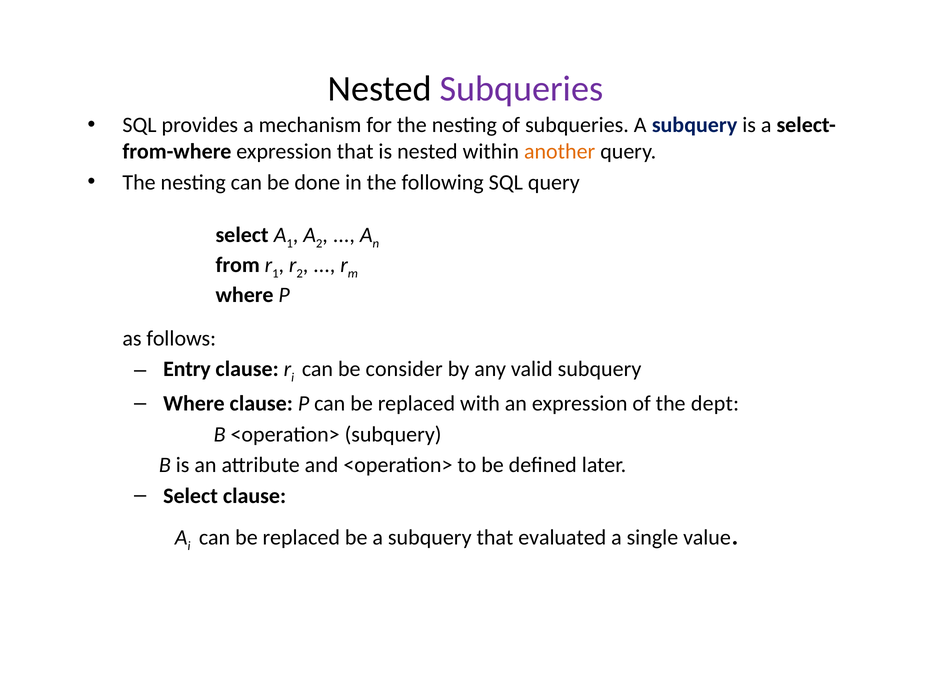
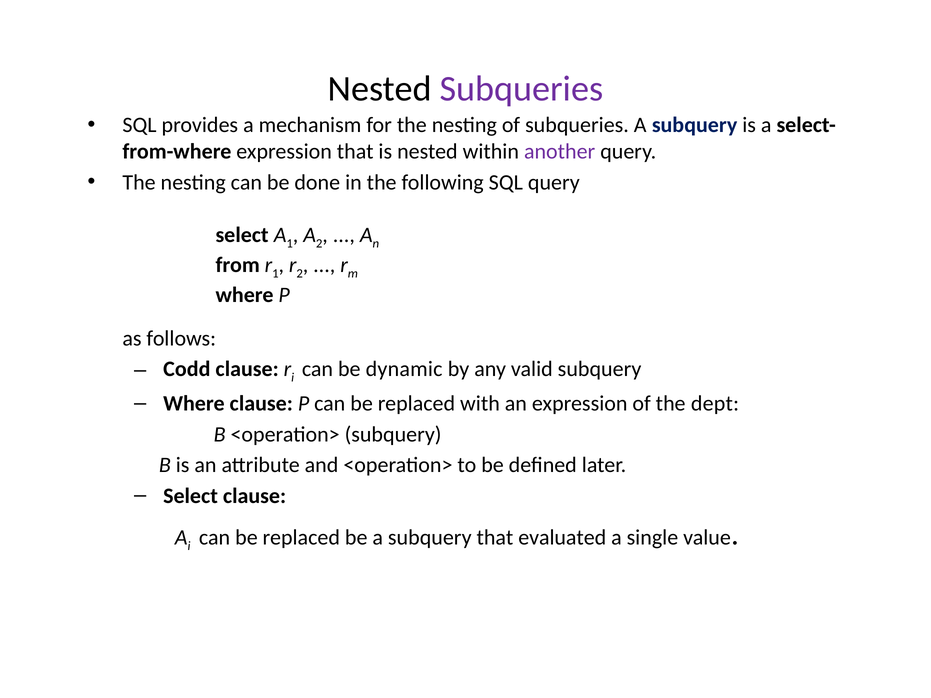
another colour: orange -> purple (560, 152)
Entry: Entry -> Codd (187, 369)
consider: consider -> dynamic (404, 369)
